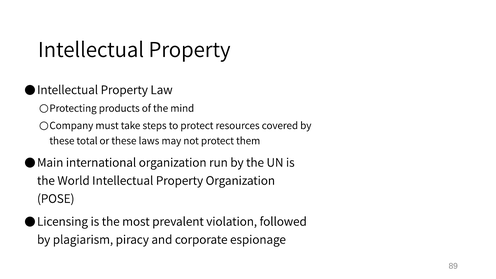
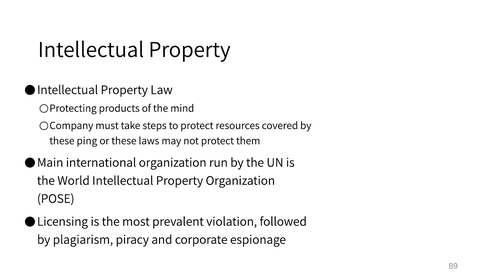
total: total -> ping (87, 141)
